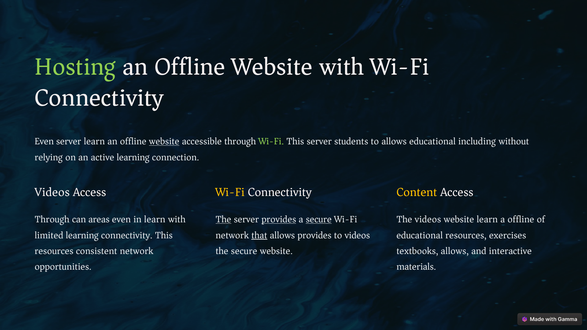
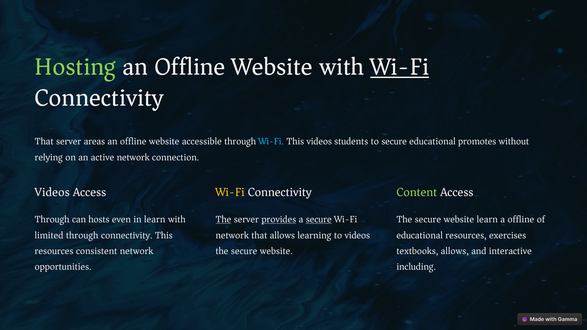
Wi-Fi underline: none -> present (400, 67)
Even: Even -> That (44, 141)
server learn: learn -> areas (94, 141)
website underline: present -> none (164, 141)
Wi-Fi colour: light green -> light blue (271, 141)
This server: server -> videos (319, 141)
to allows: allows -> secure (394, 141)
including: including -> promotes (477, 141)
active learning: learning -> network (133, 157)
Content colour: yellow -> light green (417, 192)
areas: areas -> hosts (99, 220)
videos: videos -> secure (428, 220)
that underline: present -> none (259, 235)
allows provides: provides -> learning (314, 235)
limited learning: learning -> through (82, 235)
materials: materials -> including (416, 267)
